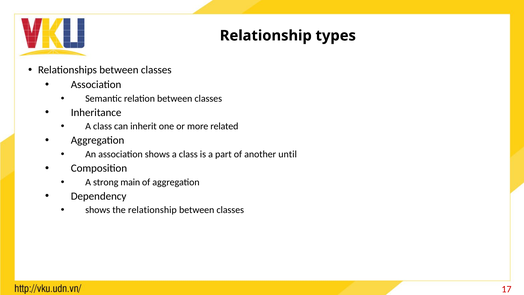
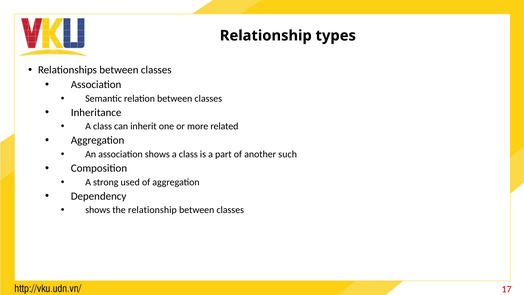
until: until -> such (288, 154)
main: main -> used (130, 182)
